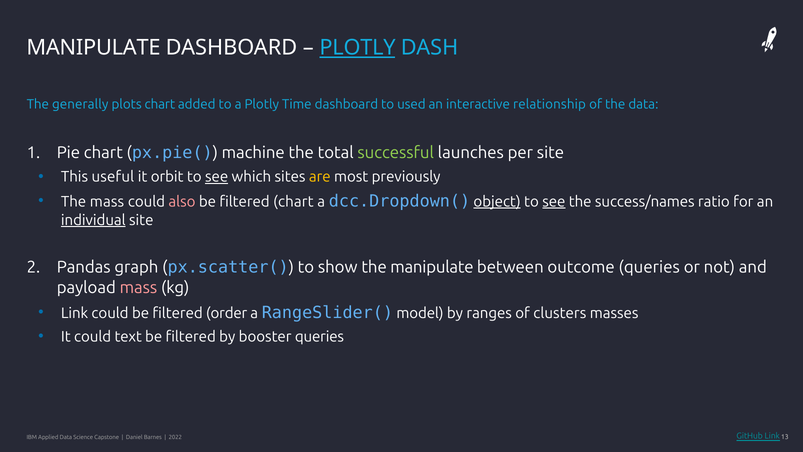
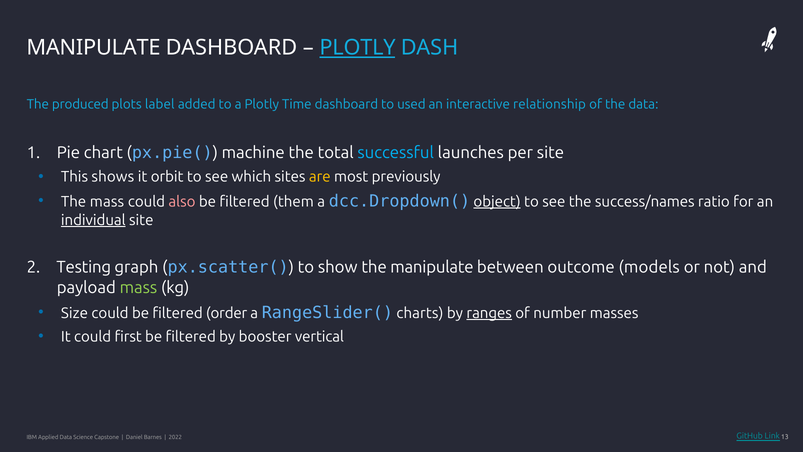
generally: generally -> produced (80, 104)
plots chart: chart -> label (160, 104)
successful colour: light green -> light blue (396, 153)
useful: useful -> shows (113, 177)
see underline: present -> none (217, 177)
filtered chart: chart -> them (293, 202)
see underline: present -> none (554, 202)
Pandas: Pandas -> Testing (84, 267)
outcome queries: queries -> models (649, 267)
mass colour: pink -> light green (138, 287)
Link: Link -> Size (74, 313)
model: model -> charts (420, 313)
ranges underline: none -> present (489, 313)
clusters: clusters -> number (560, 313)
text: text -> first (128, 336)
booster queries: queries -> vertical (319, 336)
